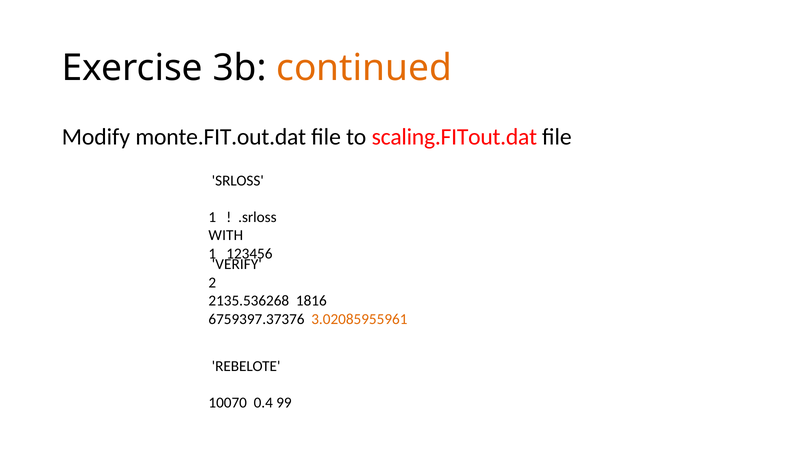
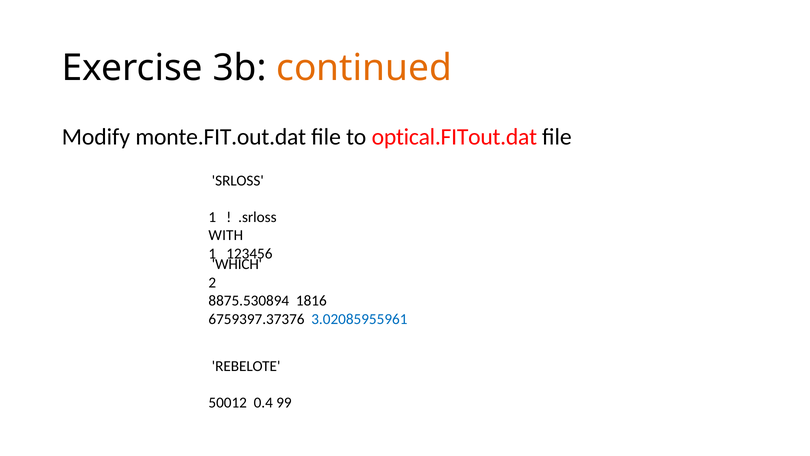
scaling.FITout.dat: scaling.FITout.dat -> optical.FITout.dat (454, 137)
VERIFY: VERIFY -> WHICH (237, 264)
2135.536268: 2135.536268 -> 8875.530894 (249, 301)
3.02085955961 colour: orange -> blue (359, 319)
10070: 10070 -> 50012 (228, 402)
